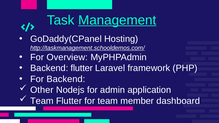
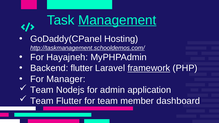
Overview: Overview -> Hayajneh (67, 57)
framework underline: none -> present (149, 68)
For Backend: Backend -> Manager (66, 79)
Other: Other -> Team (42, 90)
